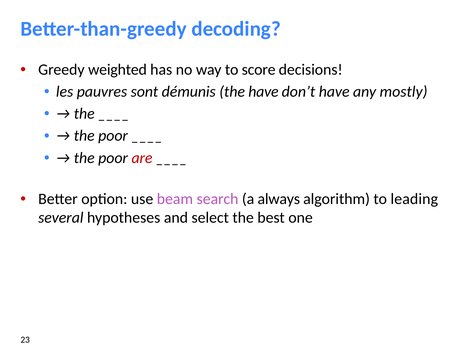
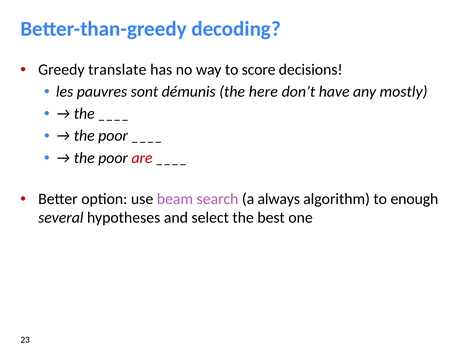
weighted: weighted -> translate (117, 69)
the have: have -> here (263, 91)
leading: leading -> enough (414, 199)
